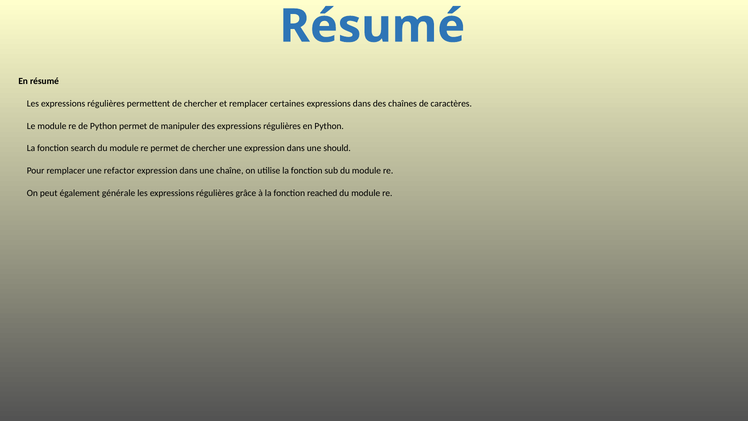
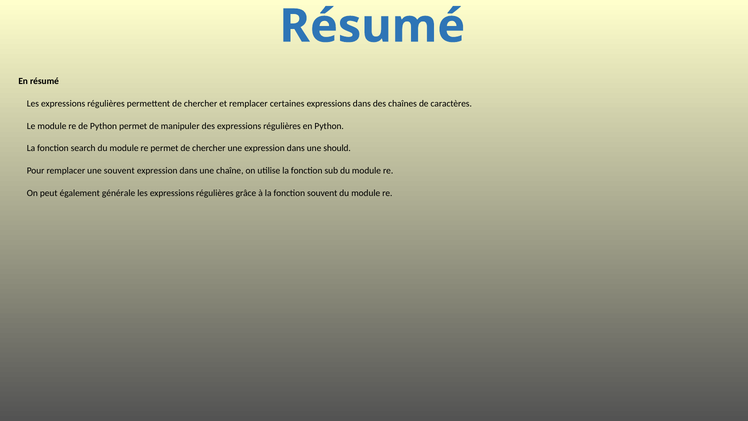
une refactor: refactor -> souvent (119, 171)
fonction reached: reached -> souvent (322, 193)
